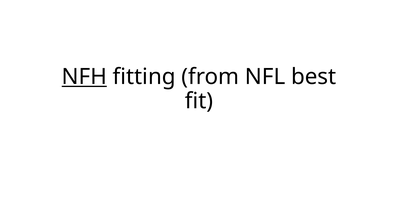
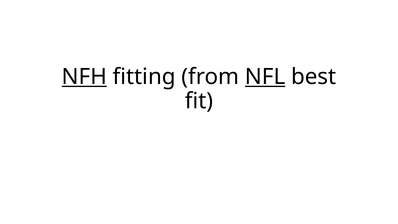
NFL underline: none -> present (265, 77)
